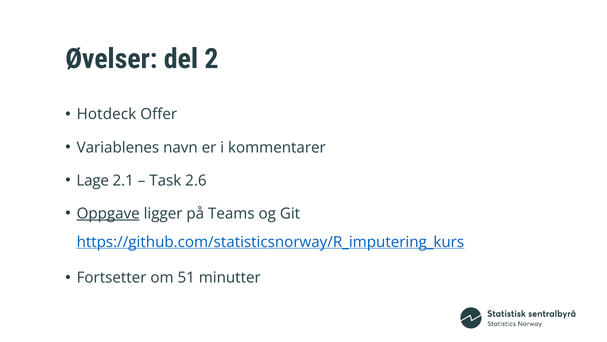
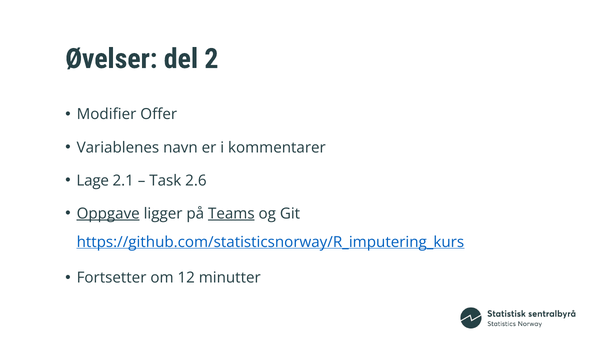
Hotdeck: Hotdeck -> Modifier (107, 114)
Teams underline: none -> present (231, 213)
51: 51 -> 12 (186, 277)
